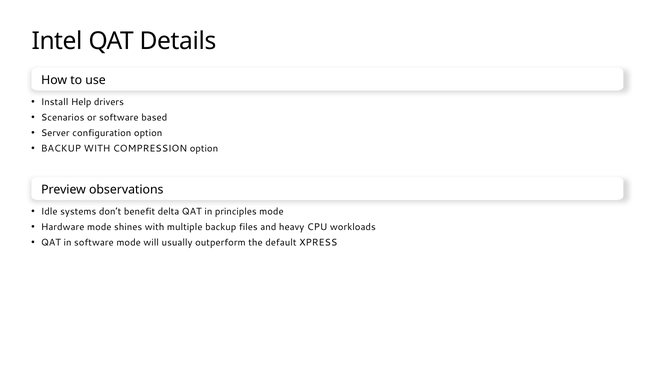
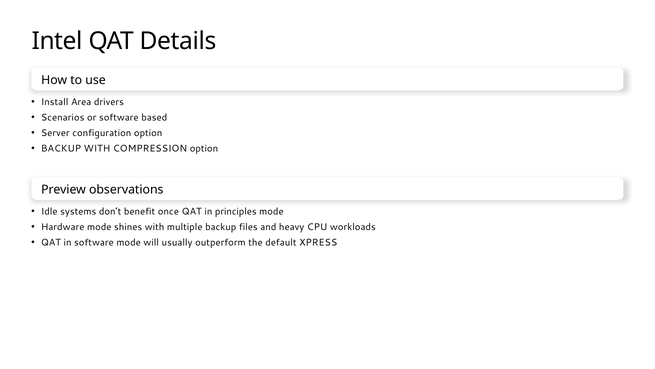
Help: Help -> Area (81, 102)
delta: delta -> once (168, 211)
